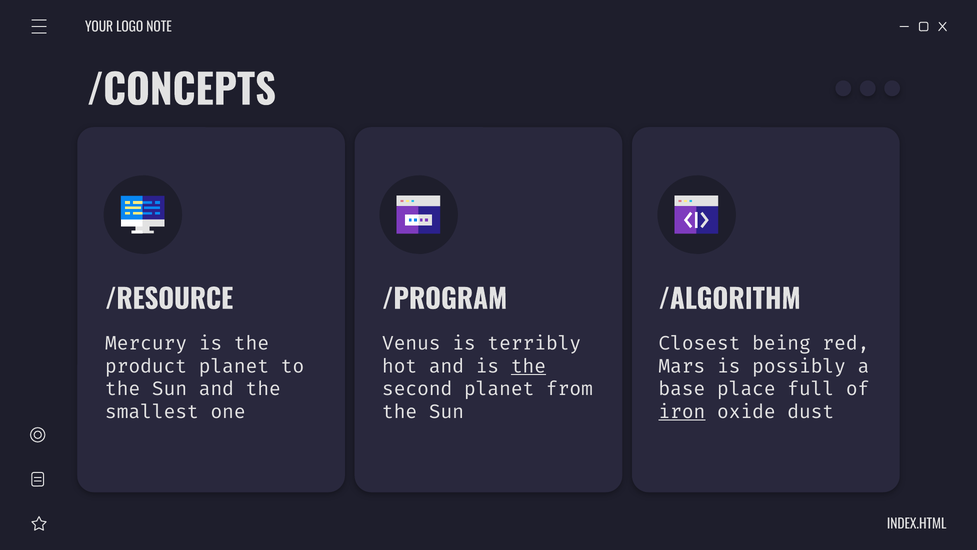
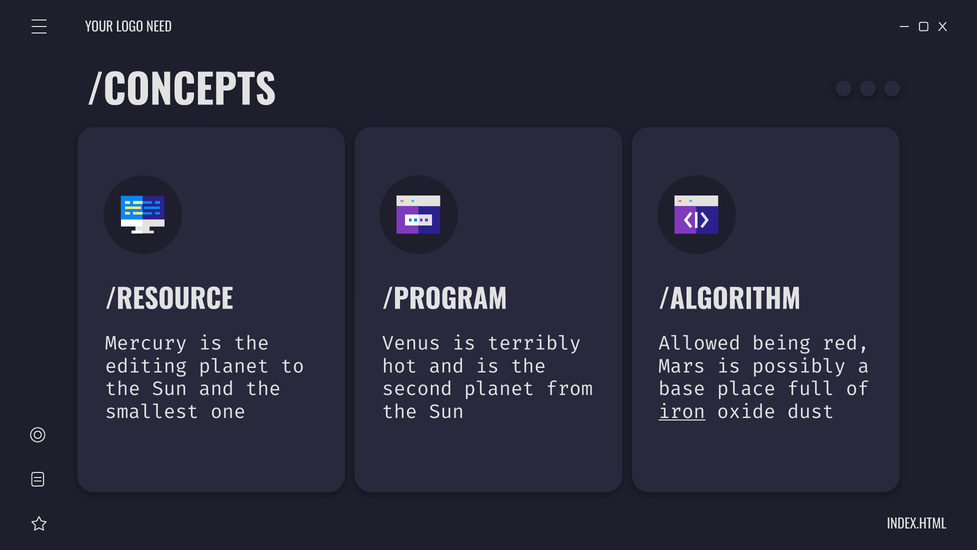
NOTE: NOTE -> NEED (159, 27)
Closest: Closest -> Allowed (699, 343)
product: product -> editing (146, 366)
the underline: present -> none (528, 366)
